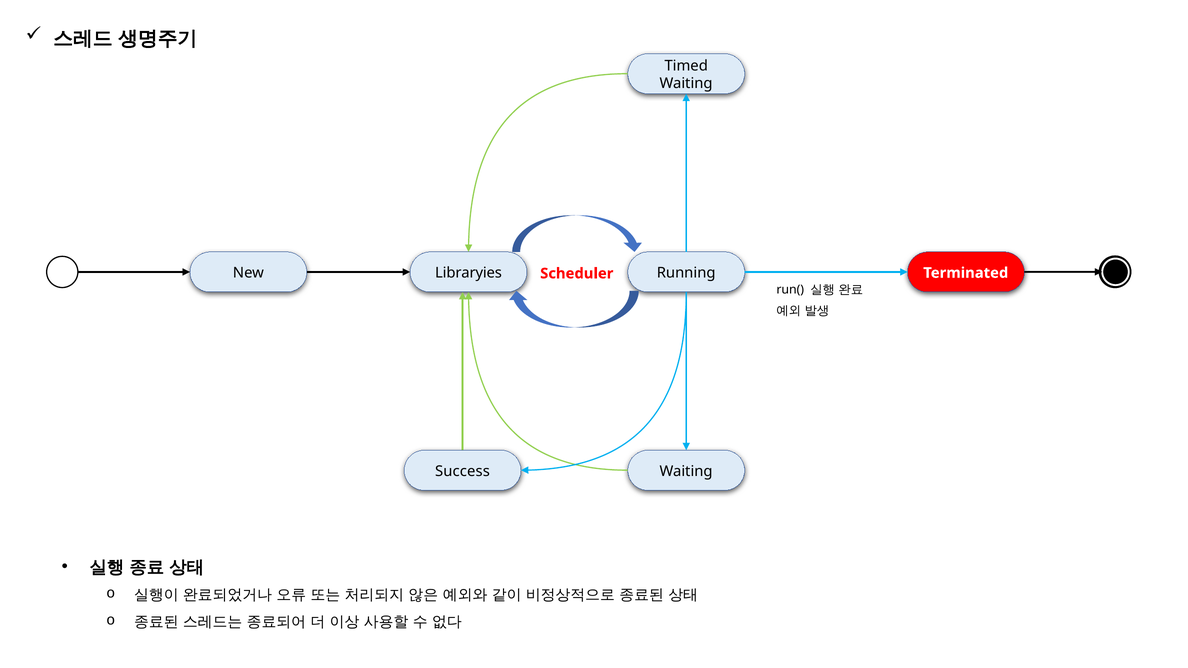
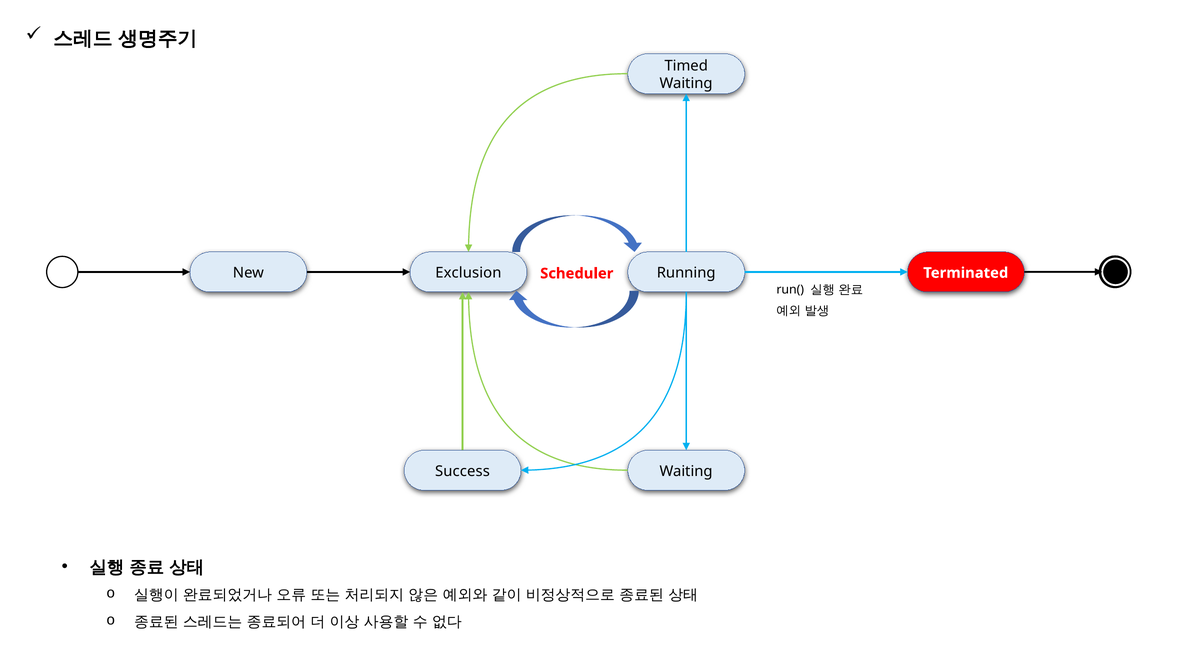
Libraryies: Libraryies -> Exclusion (468, 273)
